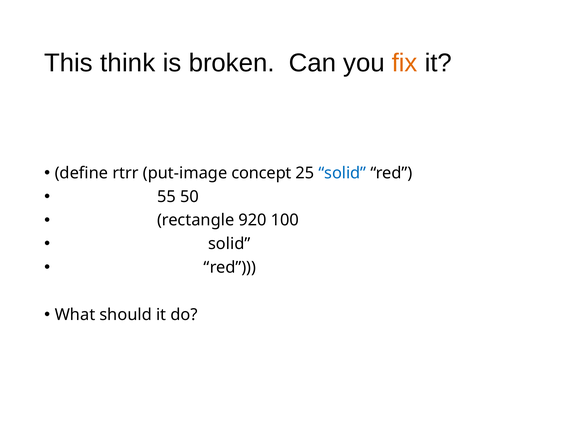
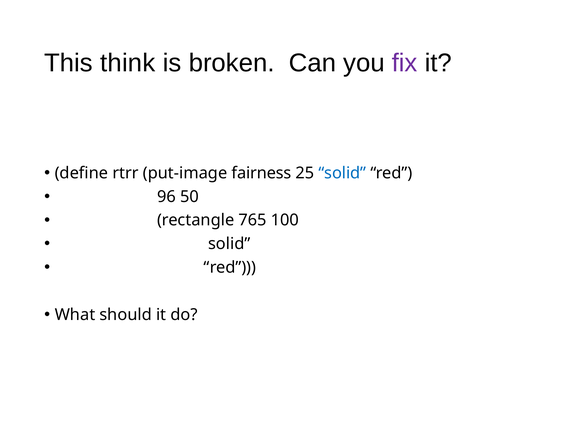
fix colour: orange -> purple (405, 63)
concept: concept -> fairness (261, 173)
55: 55 -> 96 (166, 196)
920: 920 -> 765 (253, 220)
